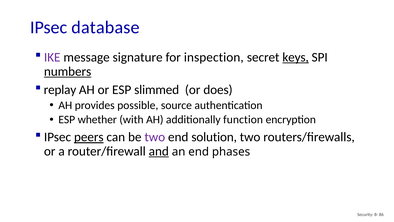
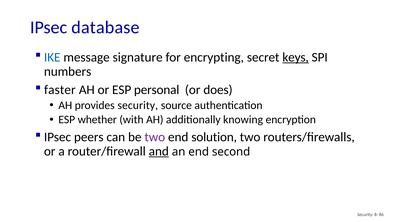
IKE colour: purple -> blue (52, 57)
inspection: inspection -> encrypting (214, 57)
numbers underline: present -> none (68, 71)
replay: replay -> faster (60, 90)
slimmed: slimmed -> personal (157, 90)
provides possible: possible -> security (138, 105)
function: function -> knowing (243, 119)
peers underline: present -> none (89, 137)
phases: phases -> second (231, 152)
